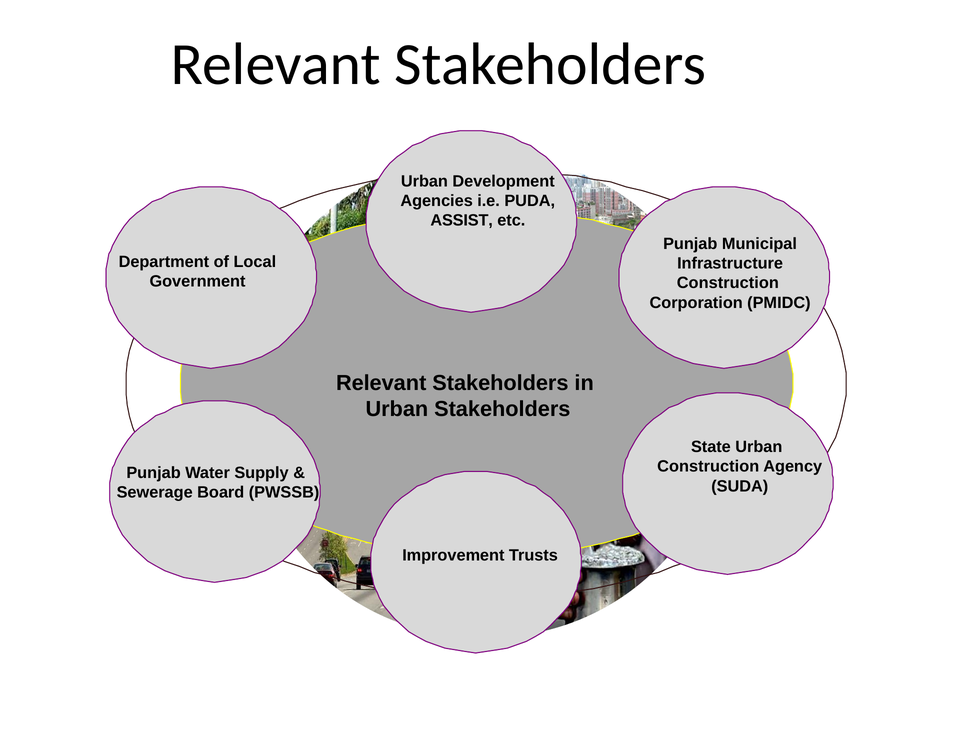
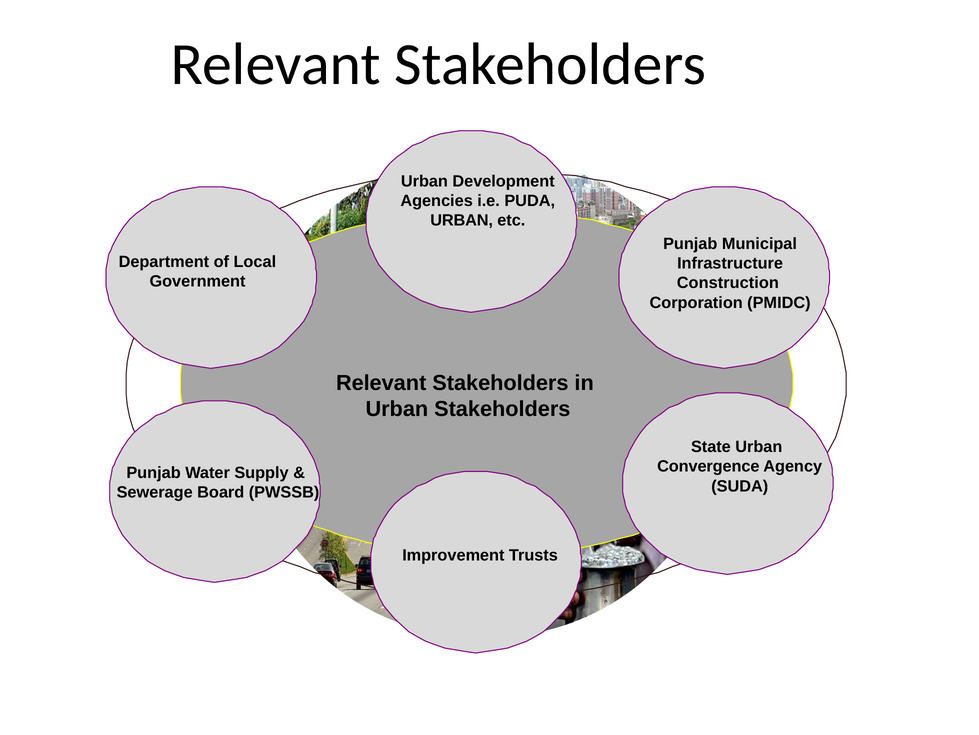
ASSIST: ASSIST -> URBAN (462, 220)
Construction: Construction -> Convergence (708, 466)
